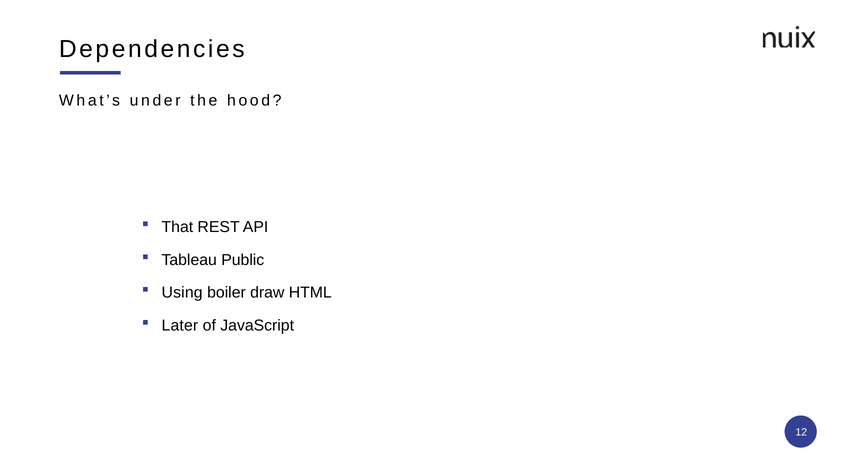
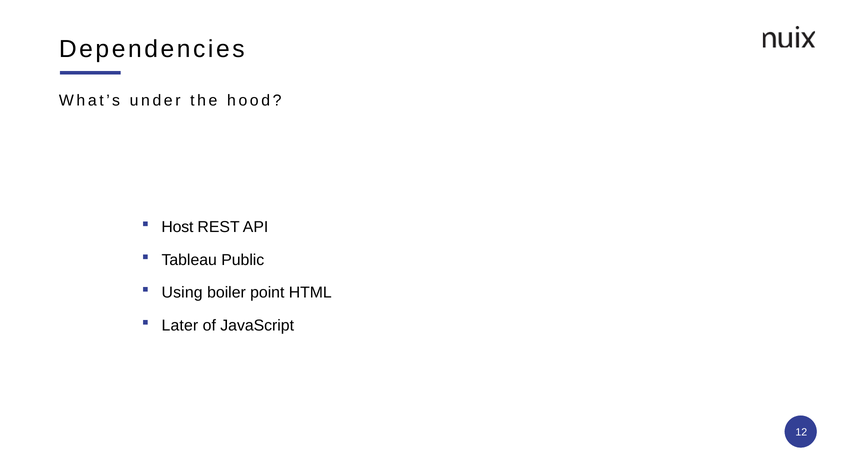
That: That -> Host (177, 227)
draw: draw -> point (267, 293)
